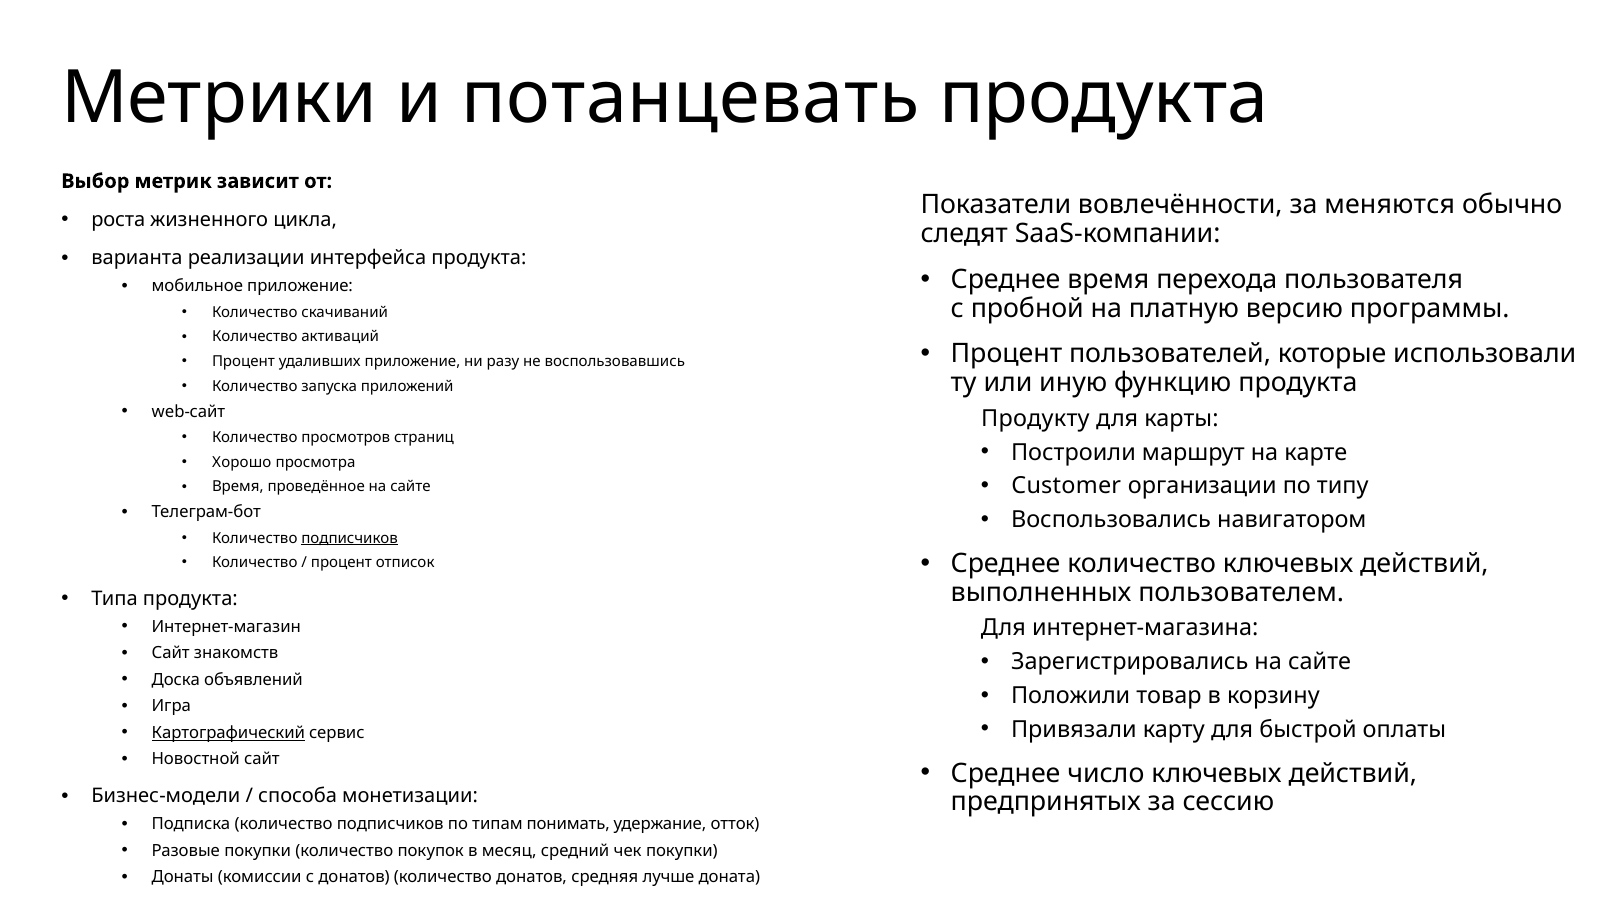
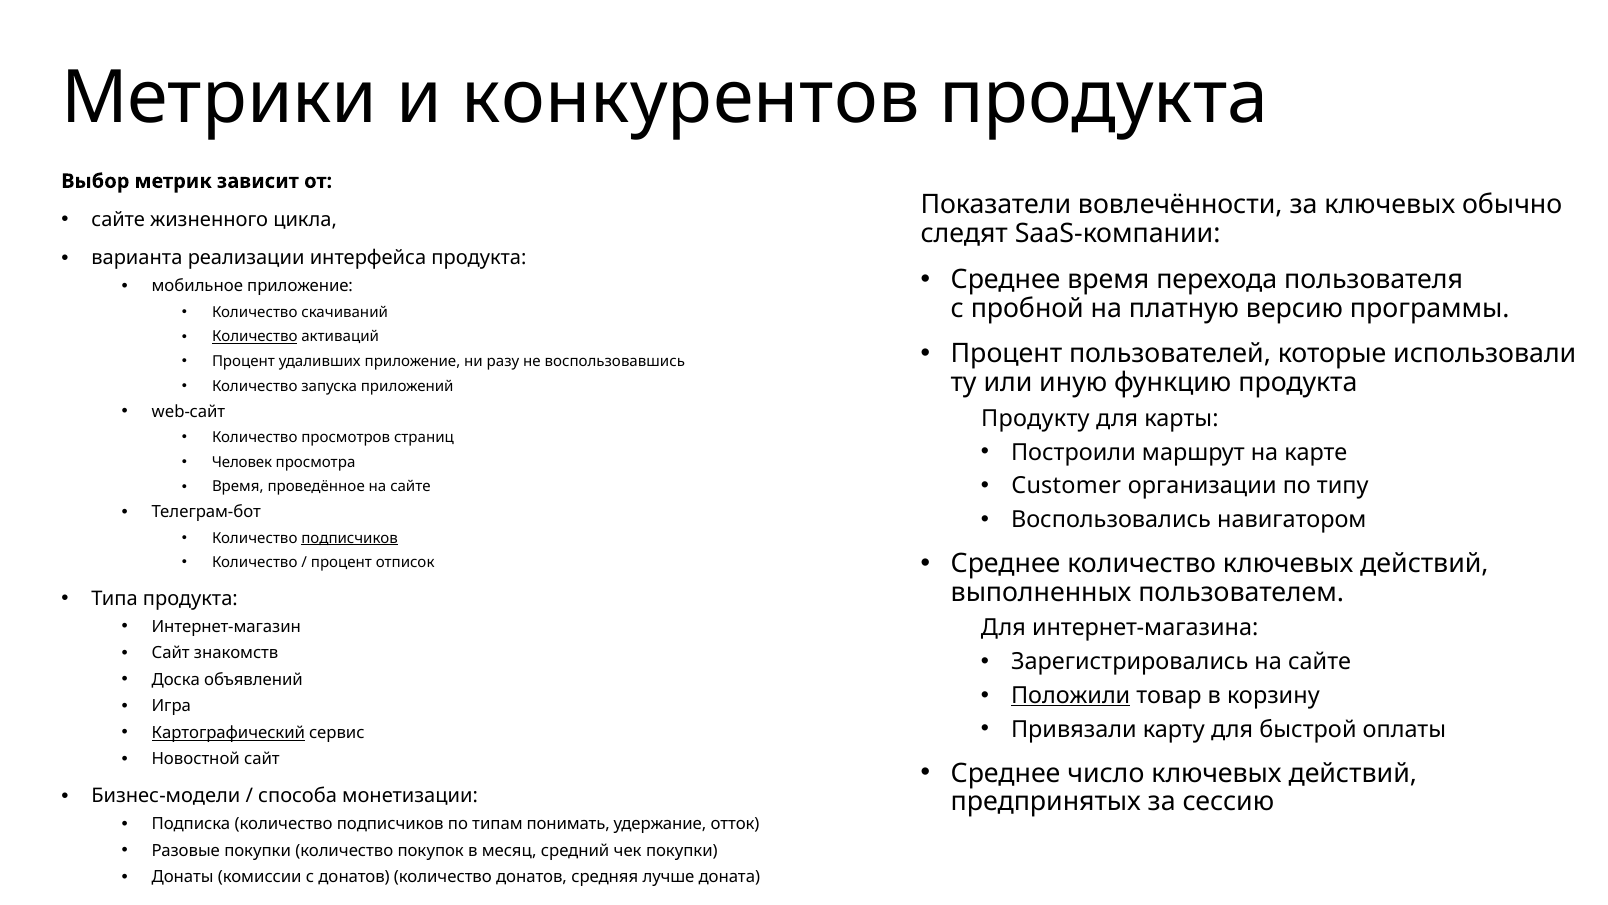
потанцевать: потанцевать -> конкурентов (691, 98)
за меняются: меняются -> ключевых (1390, 205)
роста: роста -> сайте (118, 220)
Количество underline: none -> present (255, 337)
Хорошо: Хорошо -> Человек (242, 462)
Положили underline: none -> present (1071, 695)
